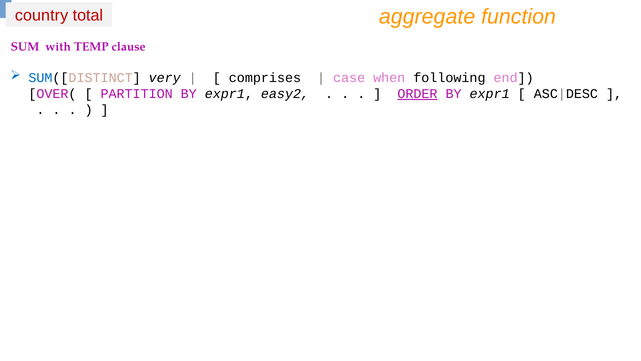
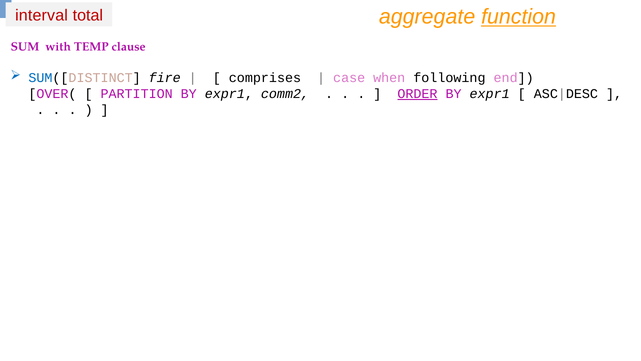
function underline: none -> present (519, 17)
country: country -> interval (42, 15)
very: very -> fire (165, 78)
easy2: easy2 -> comm2 (285, 94)
